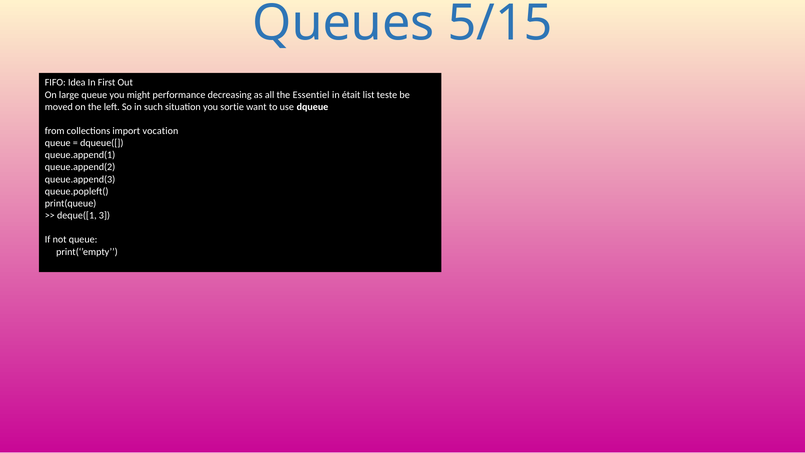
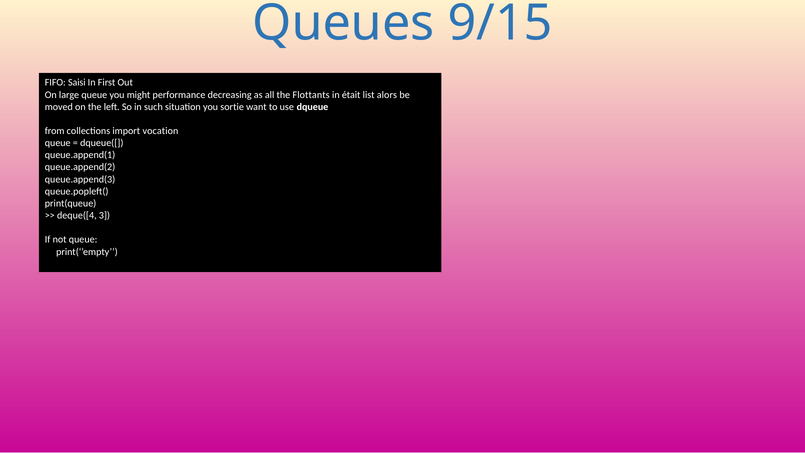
5/15: 5/15 -> 9/15 (500, 23)
Idea: Idea -> Saisi (77, 83)
Essentiel: Essentiel -> Flottants (311, 95)
teste: teste -> alors (387, 95)
deque([1: deque([1 -> deque([4 (77, 215)
